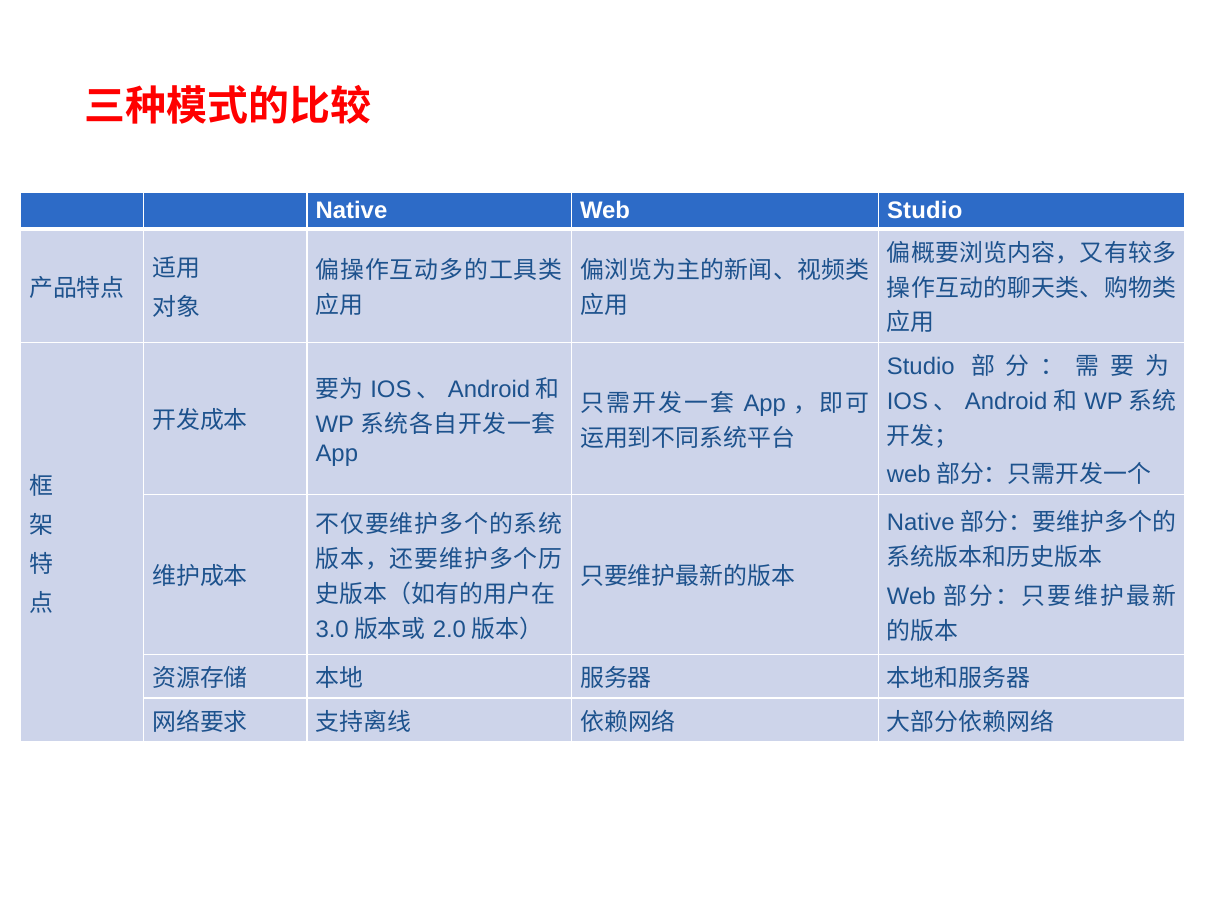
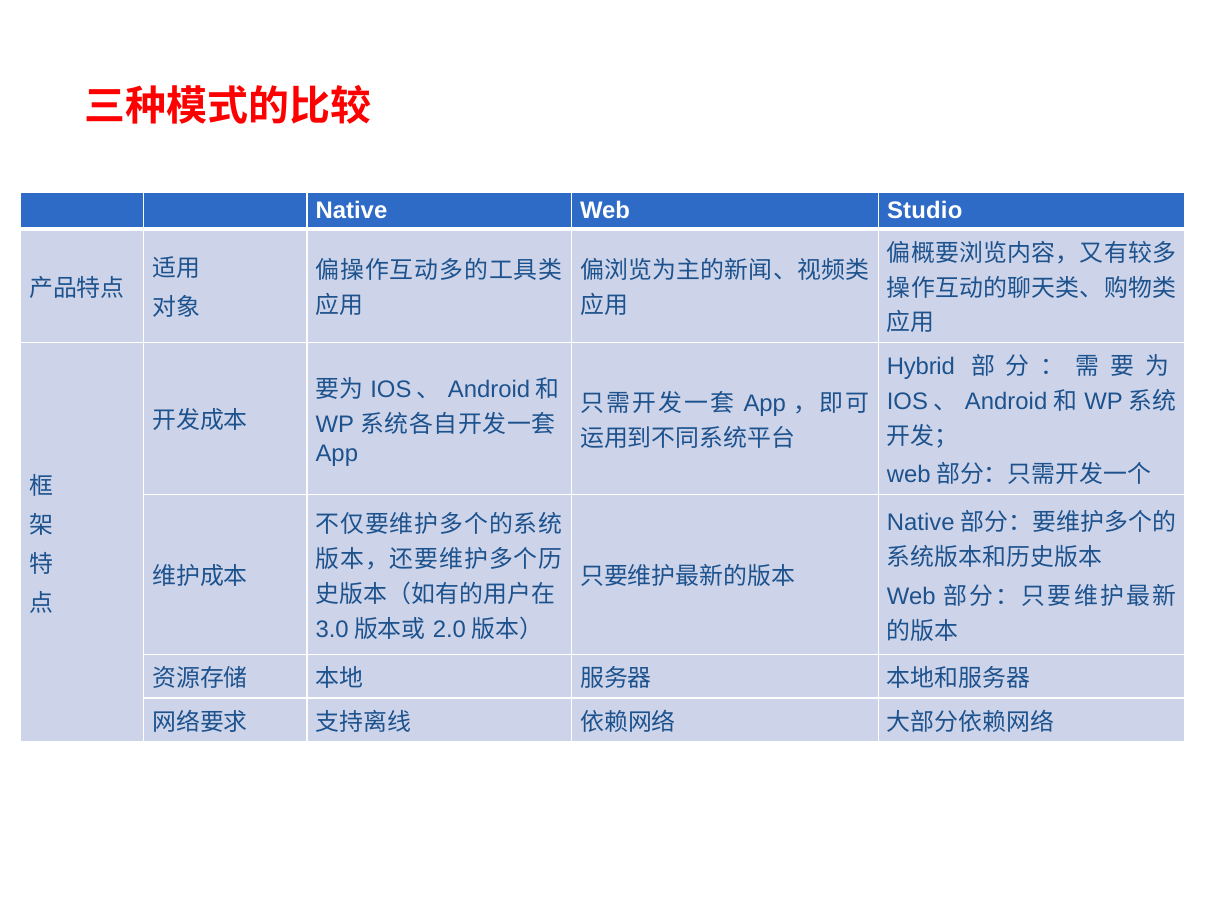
Studio: Studio -> Hybrid (921, 367)
